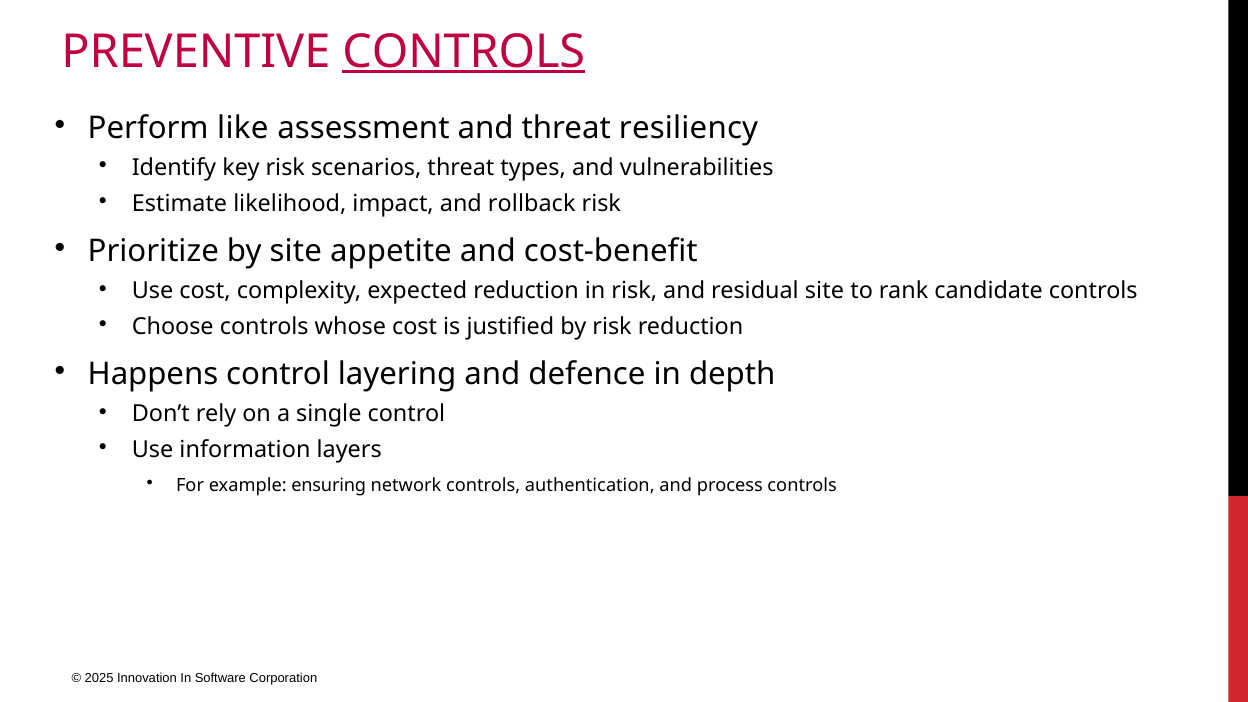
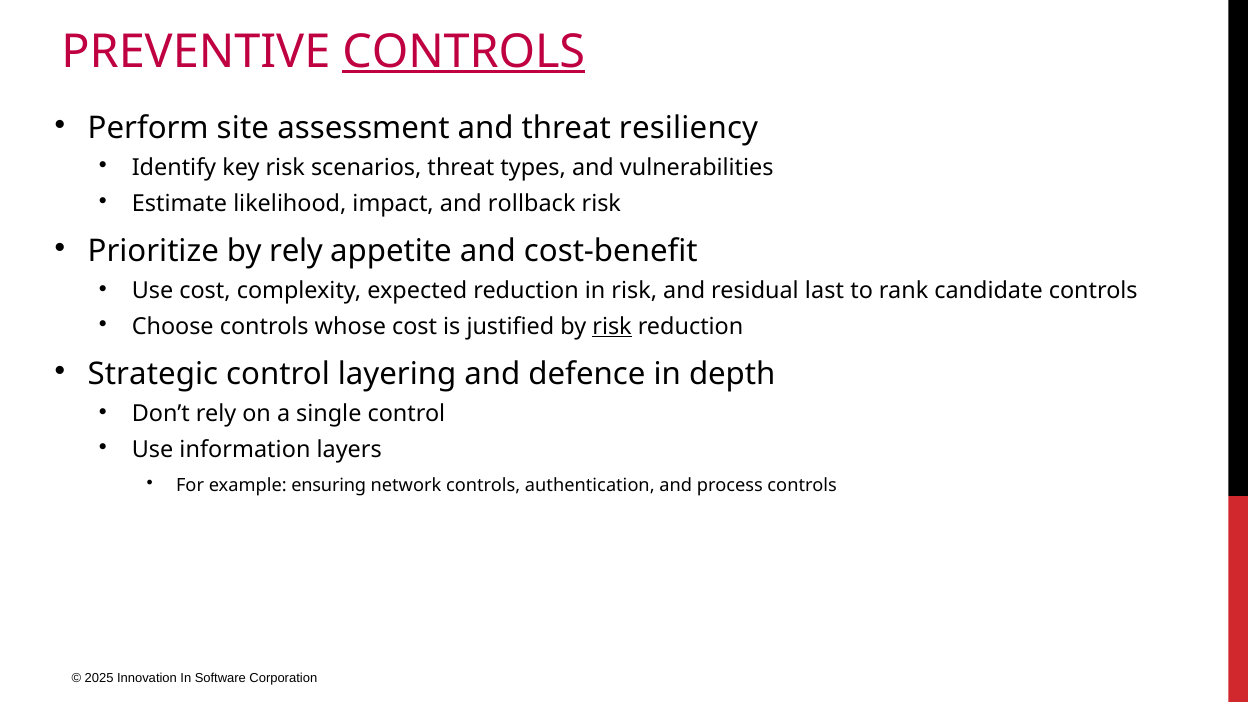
like: like -> site (243, 129)
by site: site -> rely (296, 252)
residual site: site -> last (824, 291)
risk underline: none -> present (612, 327)
Happens: Happens -> Strategic (153, 375)
